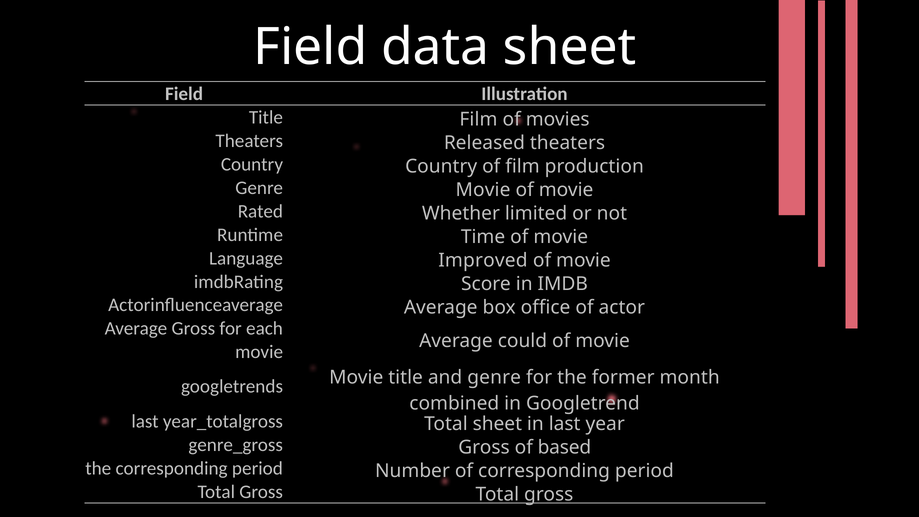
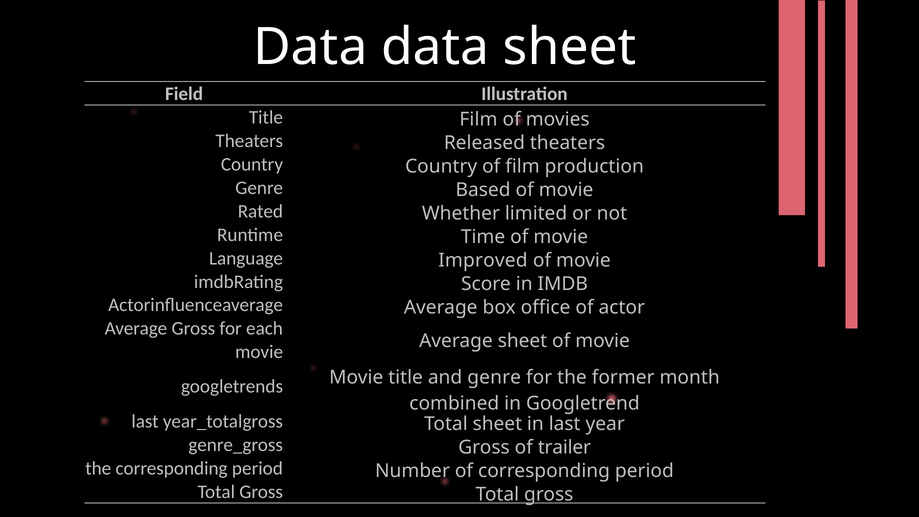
Field: Field -> Data (310, 47)
Genre Movie: Movie -> Based (483, 190)
Average could: could -> sheet (522, 341)
based: based -> trailer (564, 447)
